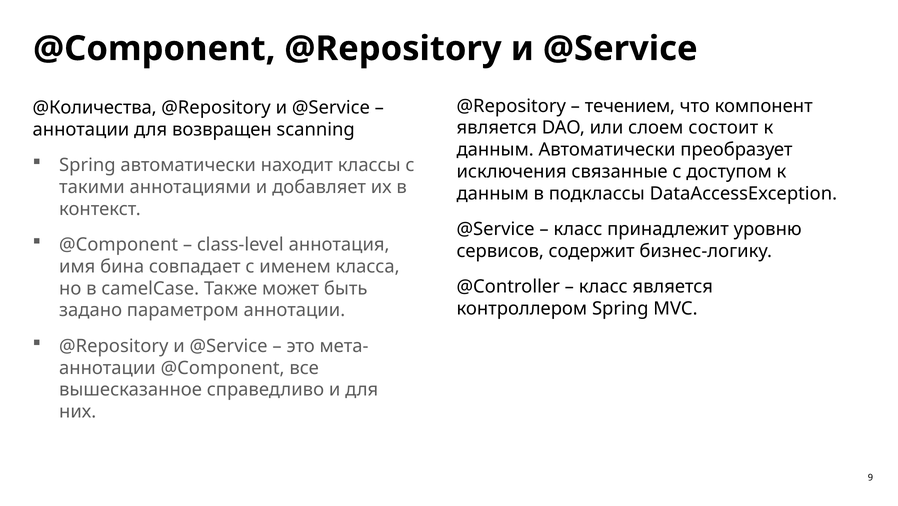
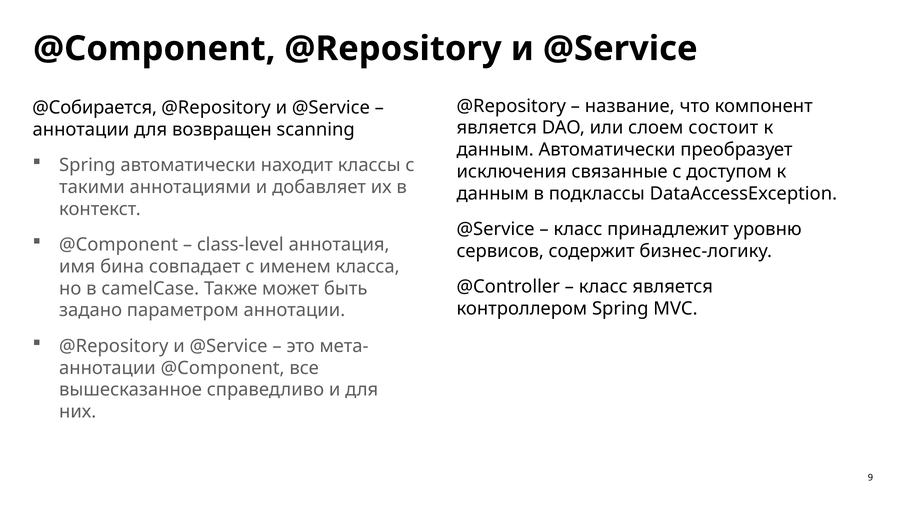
течением: течением -> название (630, 106)
@Количества: @Количества -> @Собирается (95, 108)
